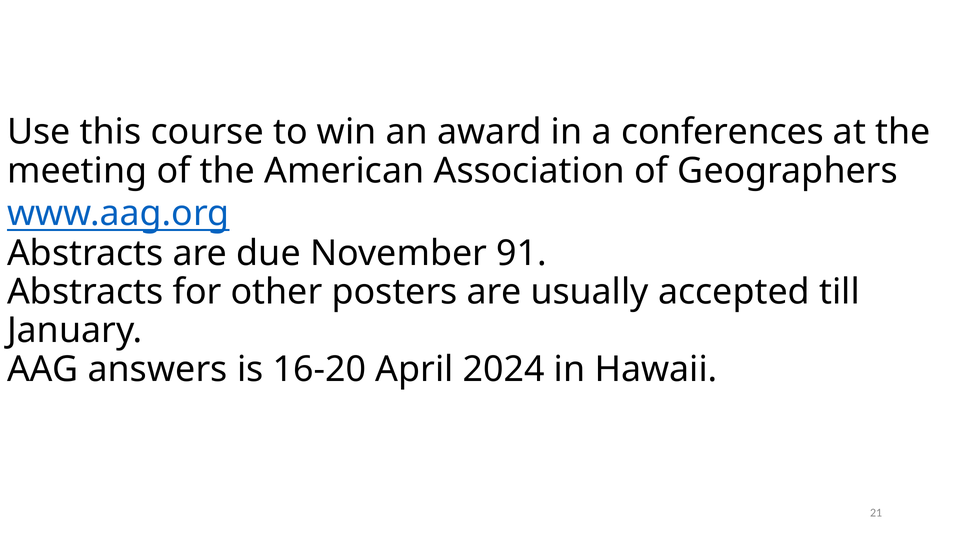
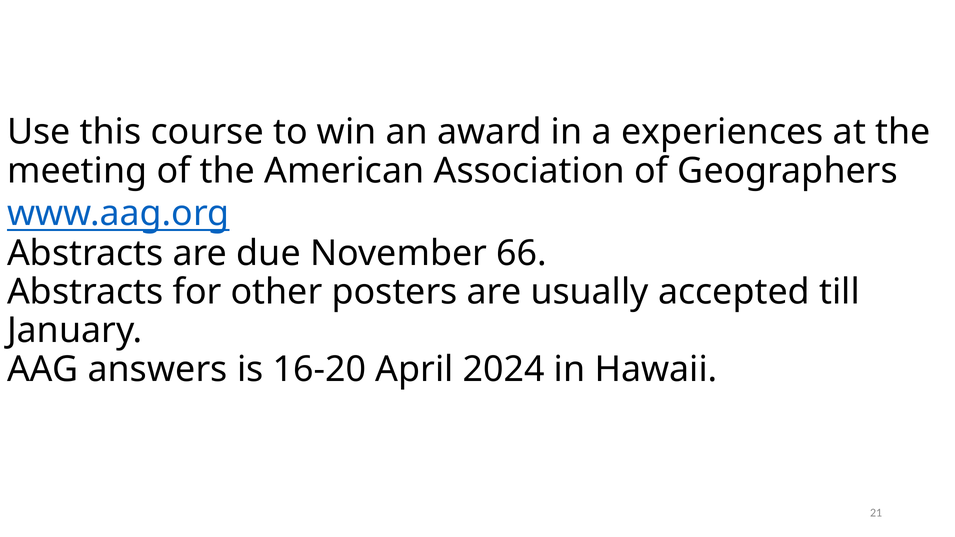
conferences: conferences -> experiences (722, 132)
91: 91 -> 66 (522, 253)
